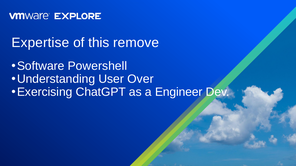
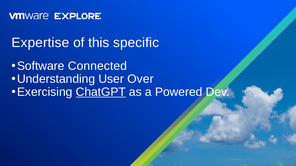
remove: remove -> specific (136, 43)
Powershell: Powershell -> Connected (97, 66)
ChatGPT underline: none -> present (101, 92)
Engineer: Engineer -> Powered (179, 92)
